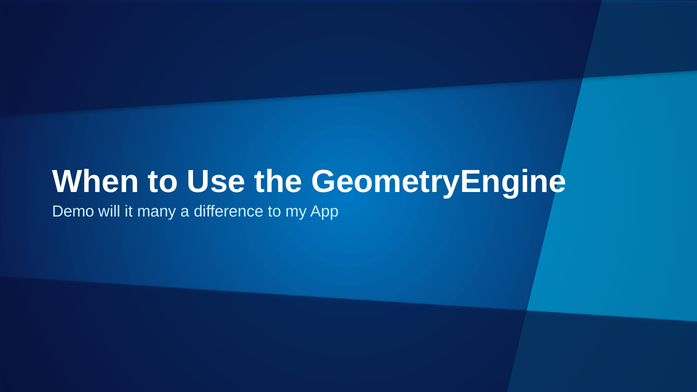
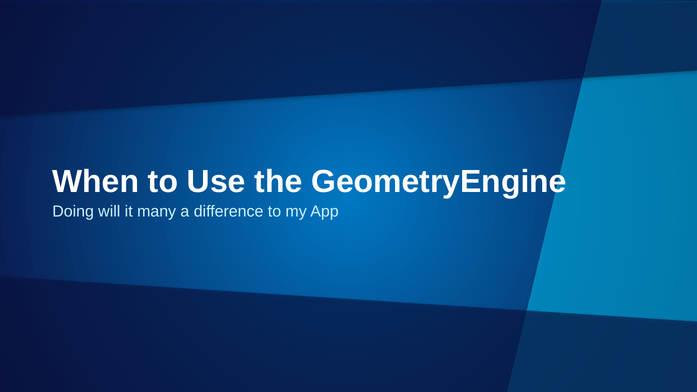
Demo: Demo -> Doing (73, 212)
